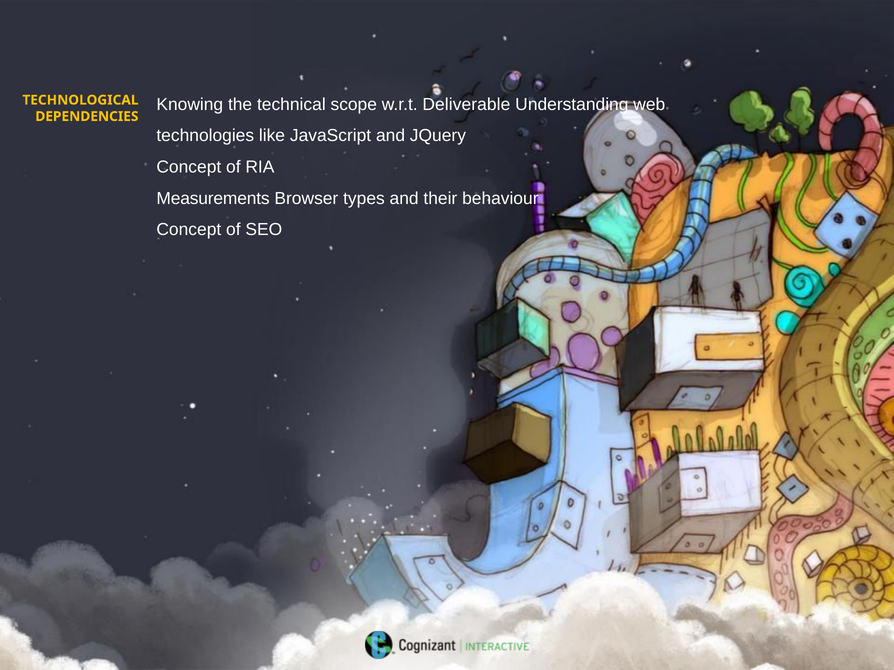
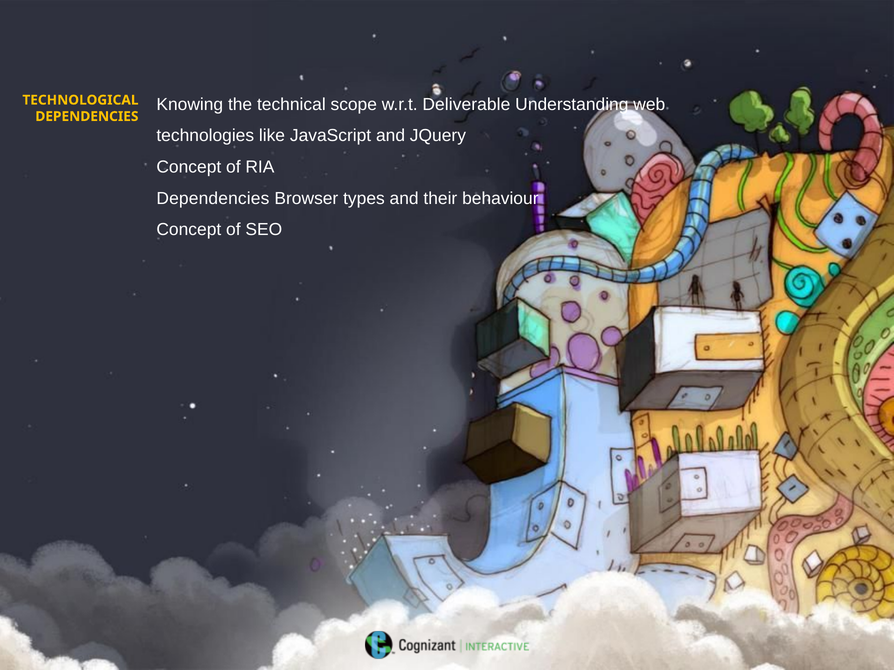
Measurements: Measurements -> Dependencies (213, 198)
